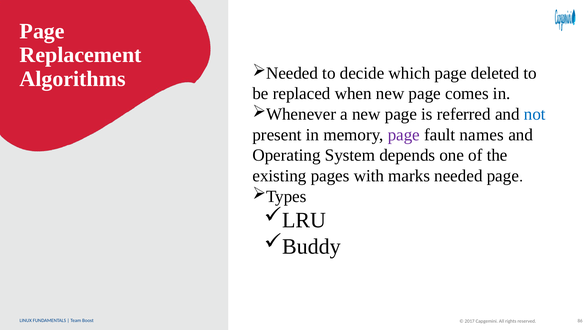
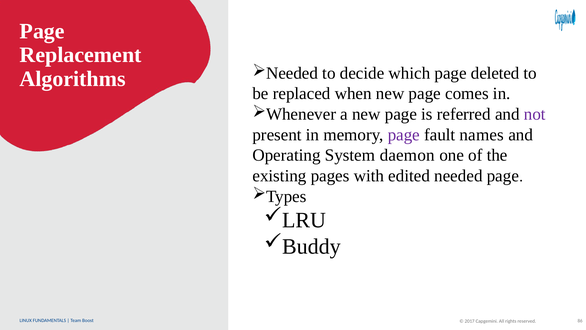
not colour: blue -> purple (535, 114)
depends: depends -> daemon (407, 155)
marks: marks -> edited (409, 176)
